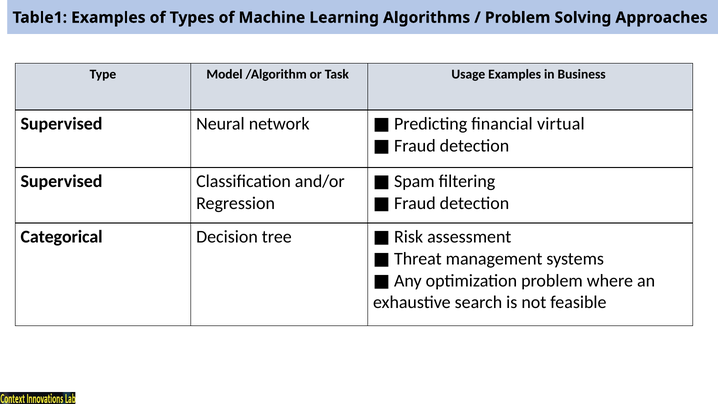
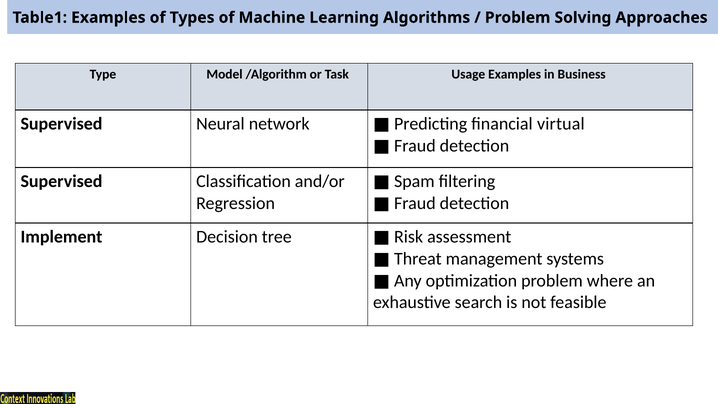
Categorical: Categorical -> Implement (61, 237)
